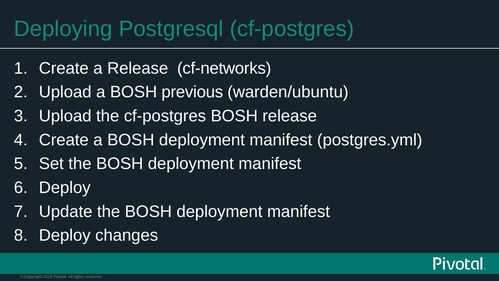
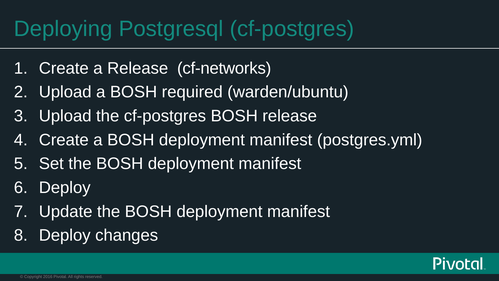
previous: previous -> required (192, 92)
